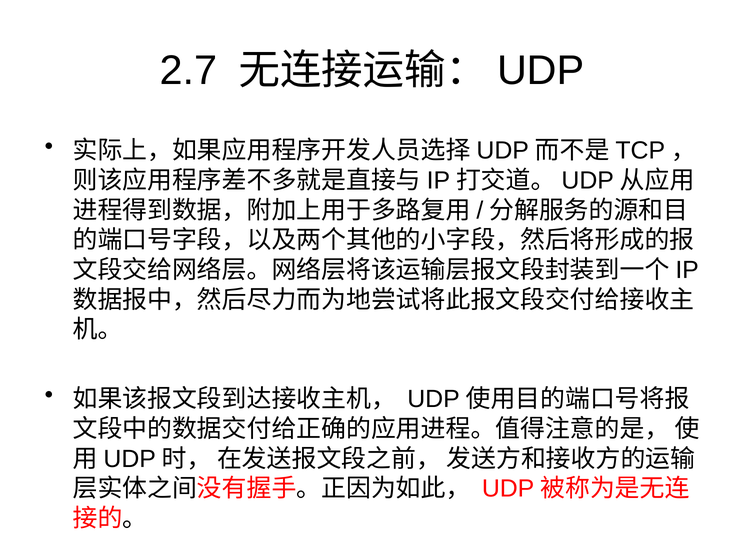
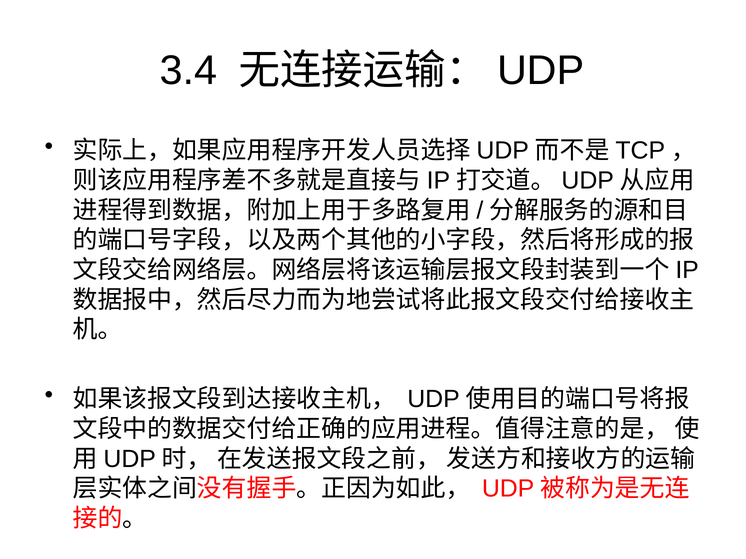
2.7: 2.7 -> 3.4 (188, 71)
